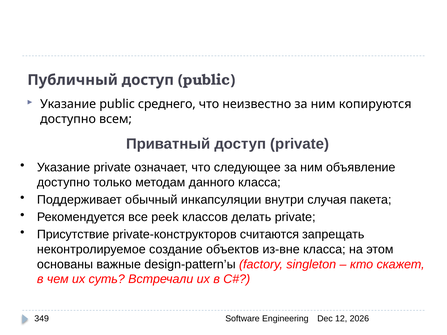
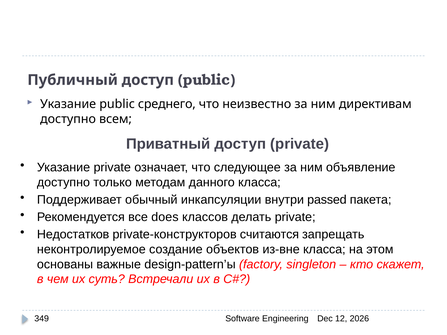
копируются: копируются -> директивам (375, 104)
случая: случая -> passed (327, 200)
peek: peek -> does (165, 217)
Присутствие: Присутствие -> Недостатков (73, 235)
